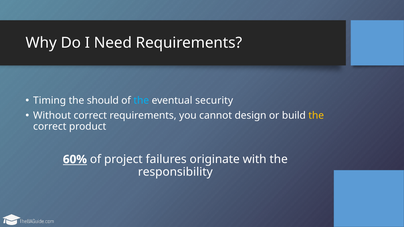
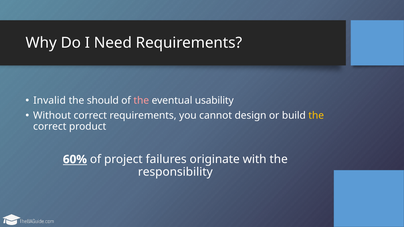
Timing: Timing -> Invalid (50, 101)
the colour: light blue -> pink (141, 101)
security: security -> usability (214, 101)
